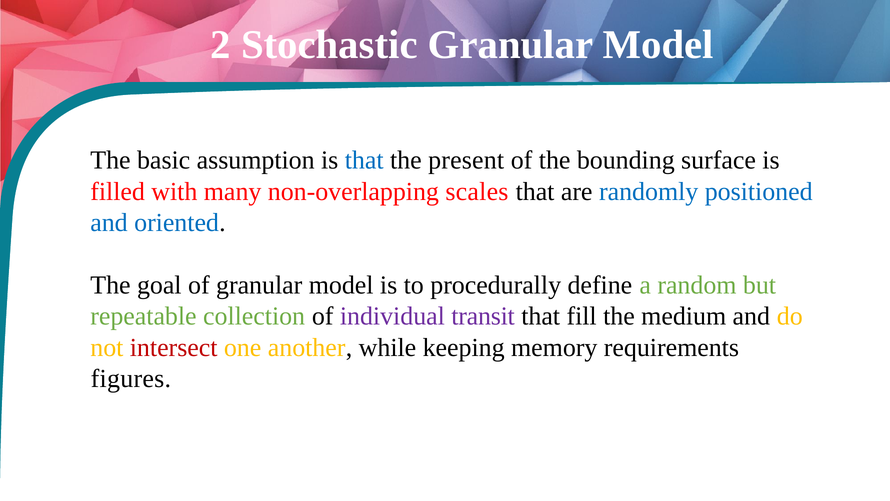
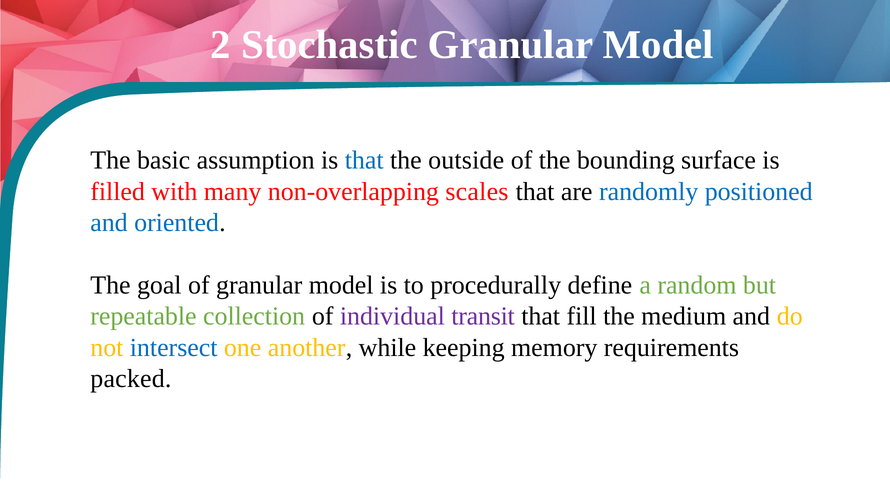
present: present -> outside (466, 160)
intersect colour: red -> blue (174, 347)
figures: figures -> packed (131, 378)
